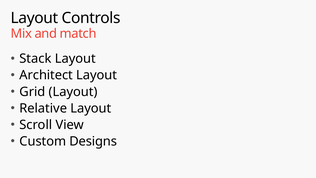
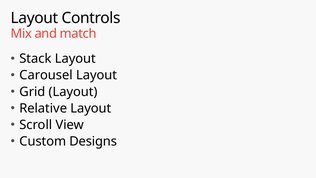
Architect: Architect -> Carousel (46, 75)
